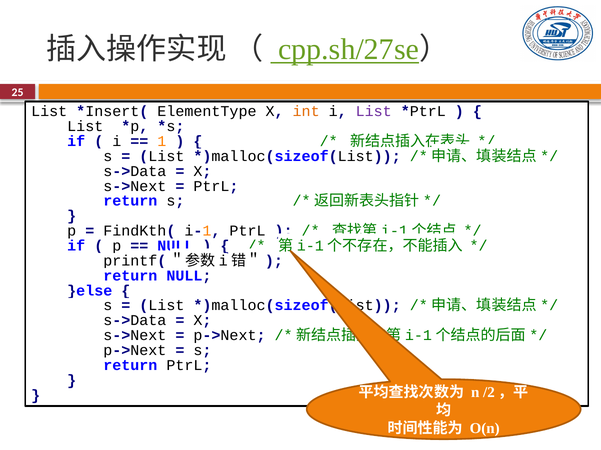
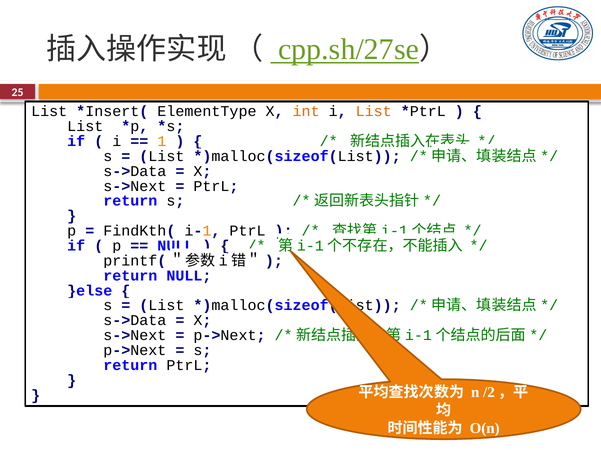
List colour: purple -> orange (374, 112)
